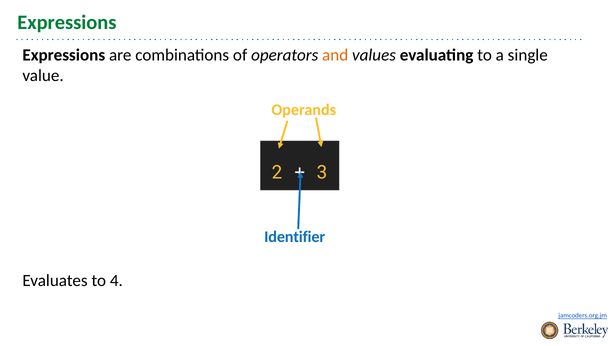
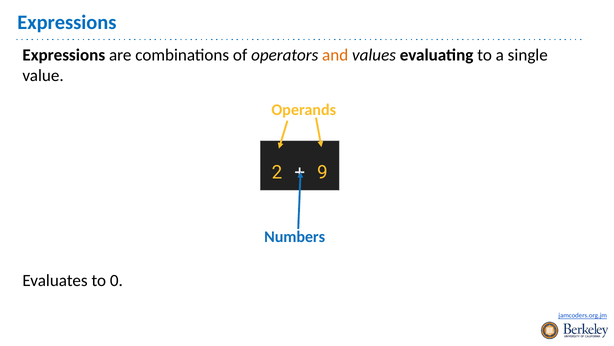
Expressions colour: green -> blue (67, 22)
3: 3 -> 9 (322, 172)
Identifier: Identifier -> Numbers (295, 236)
4: 4 -> 0 (116, 280)
